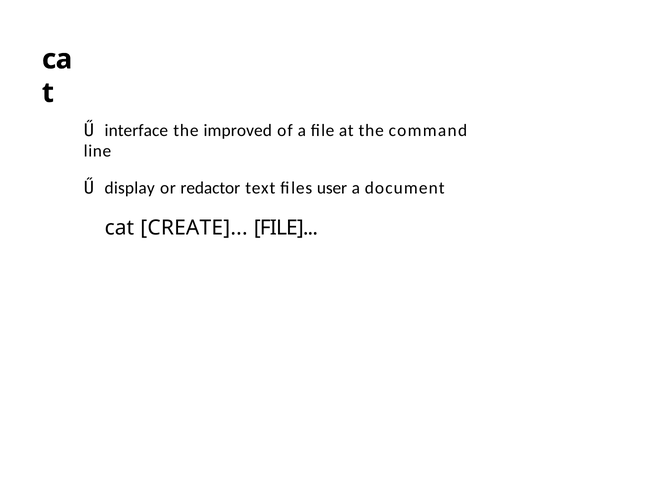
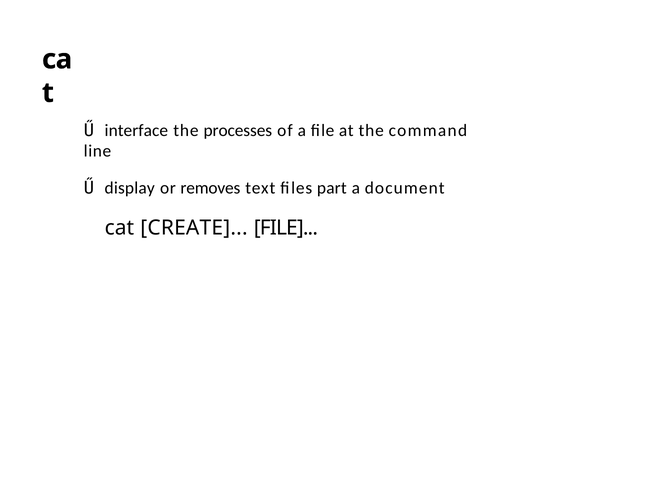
improved: improved -> processes (238, 130)
redactor: redactor -> removes (210, 188)
user: user -> part (332, 188)
